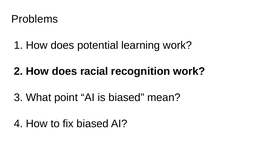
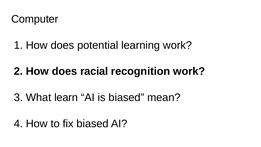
Problems: Problems -> Computer (35, 19)
point: point -> learn (66, 97)
